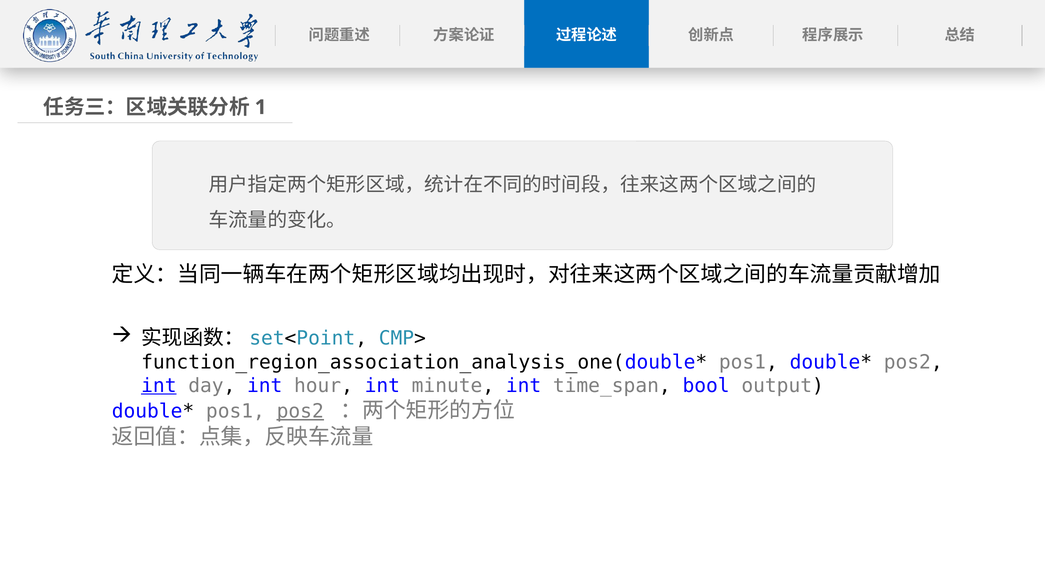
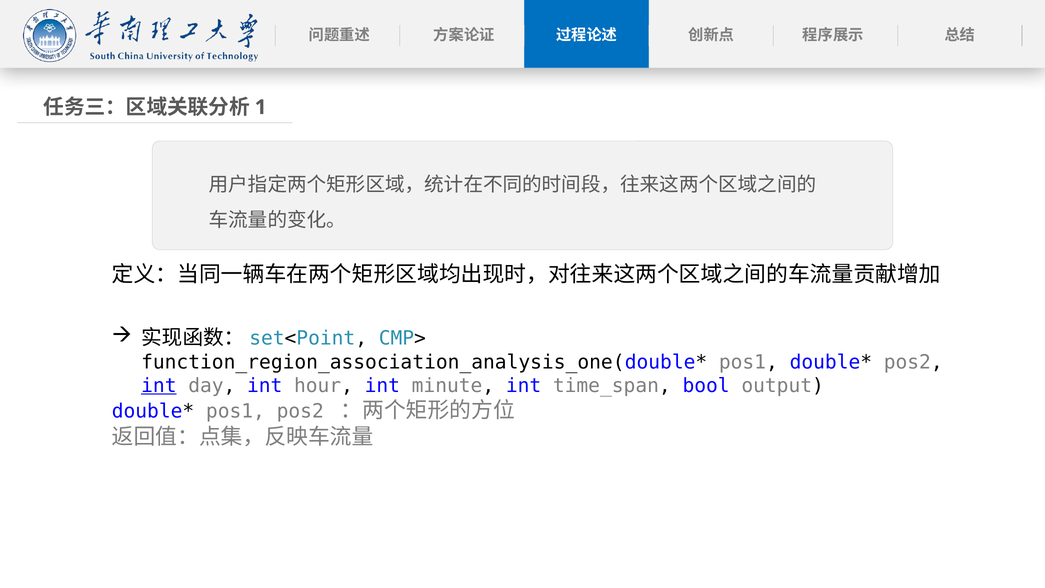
pos2 underline: present -> none (300, 411)
